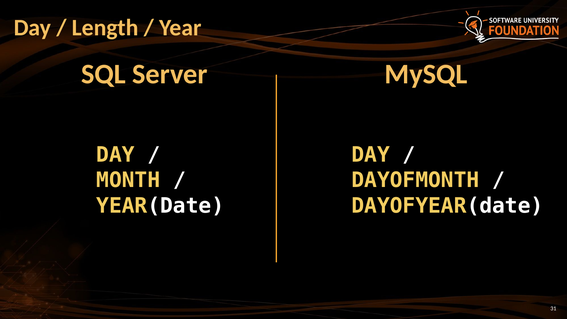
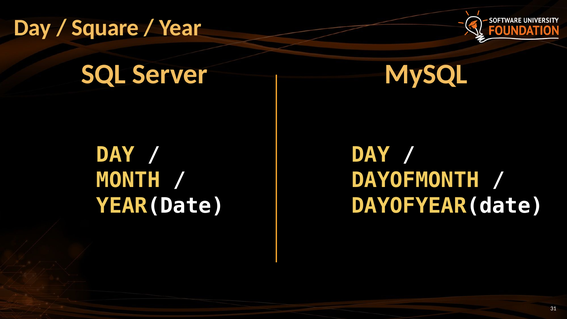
Length: Length -> Square (105, 28)
